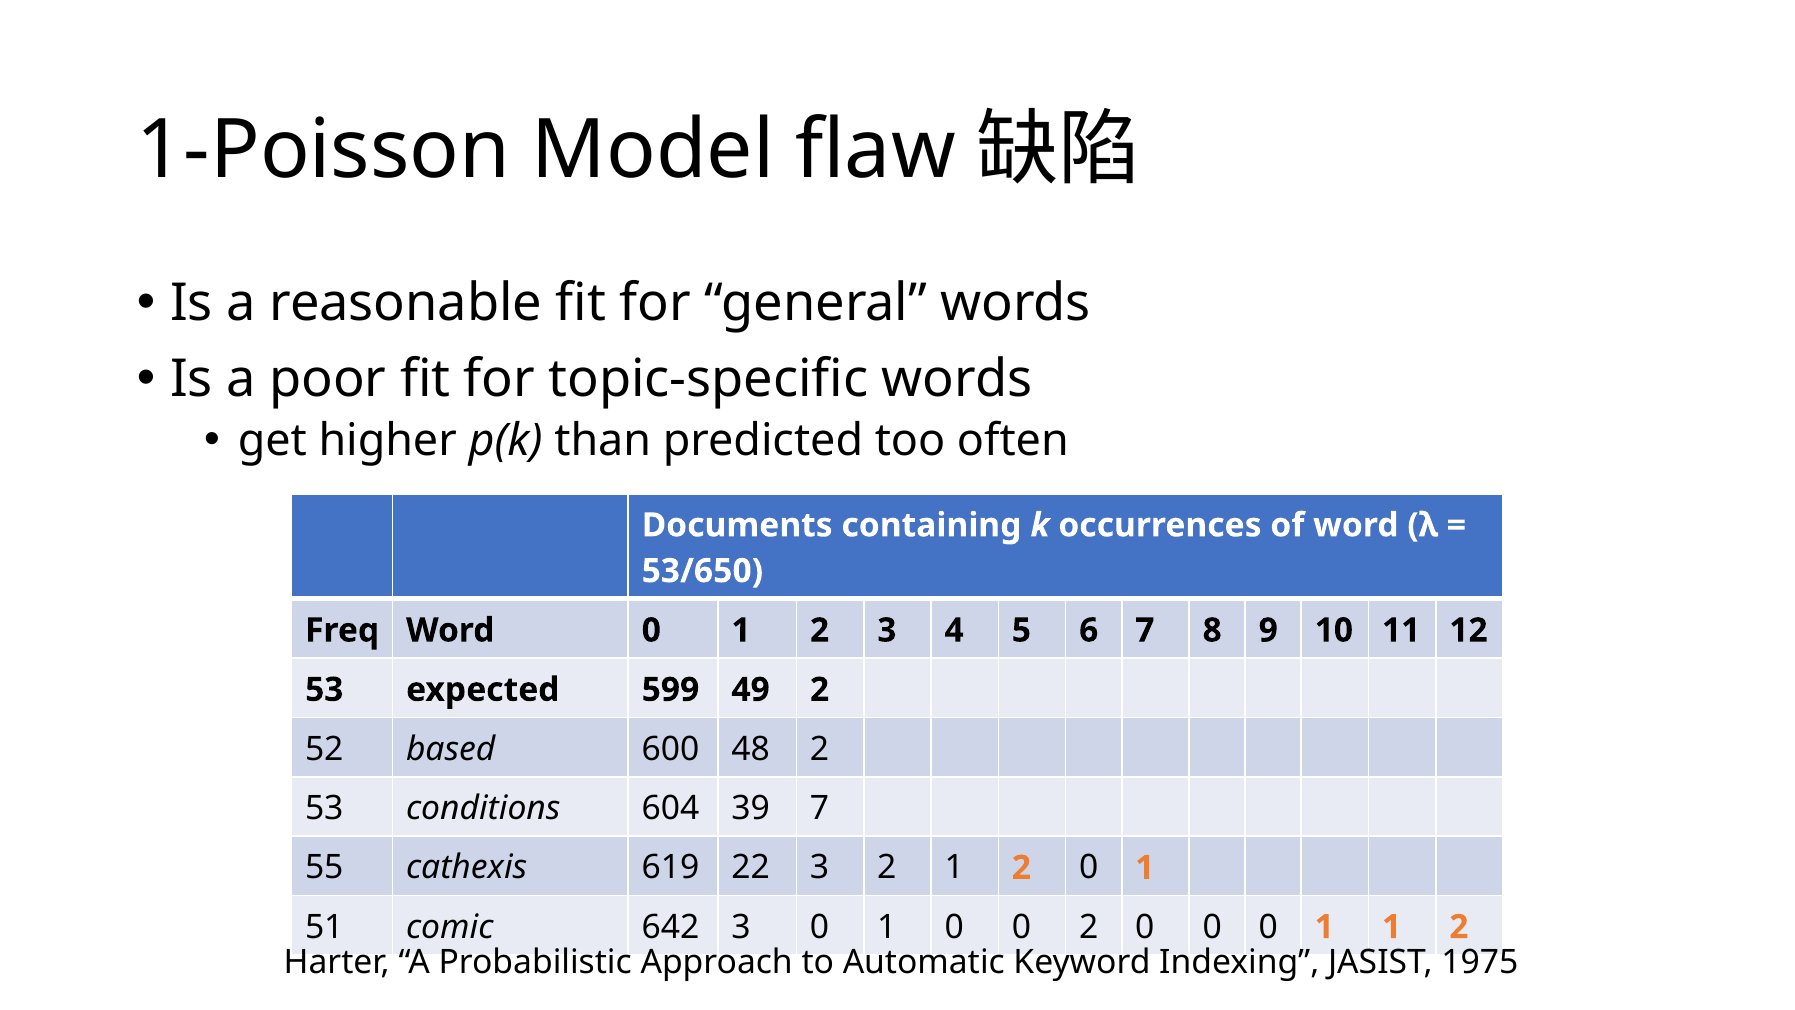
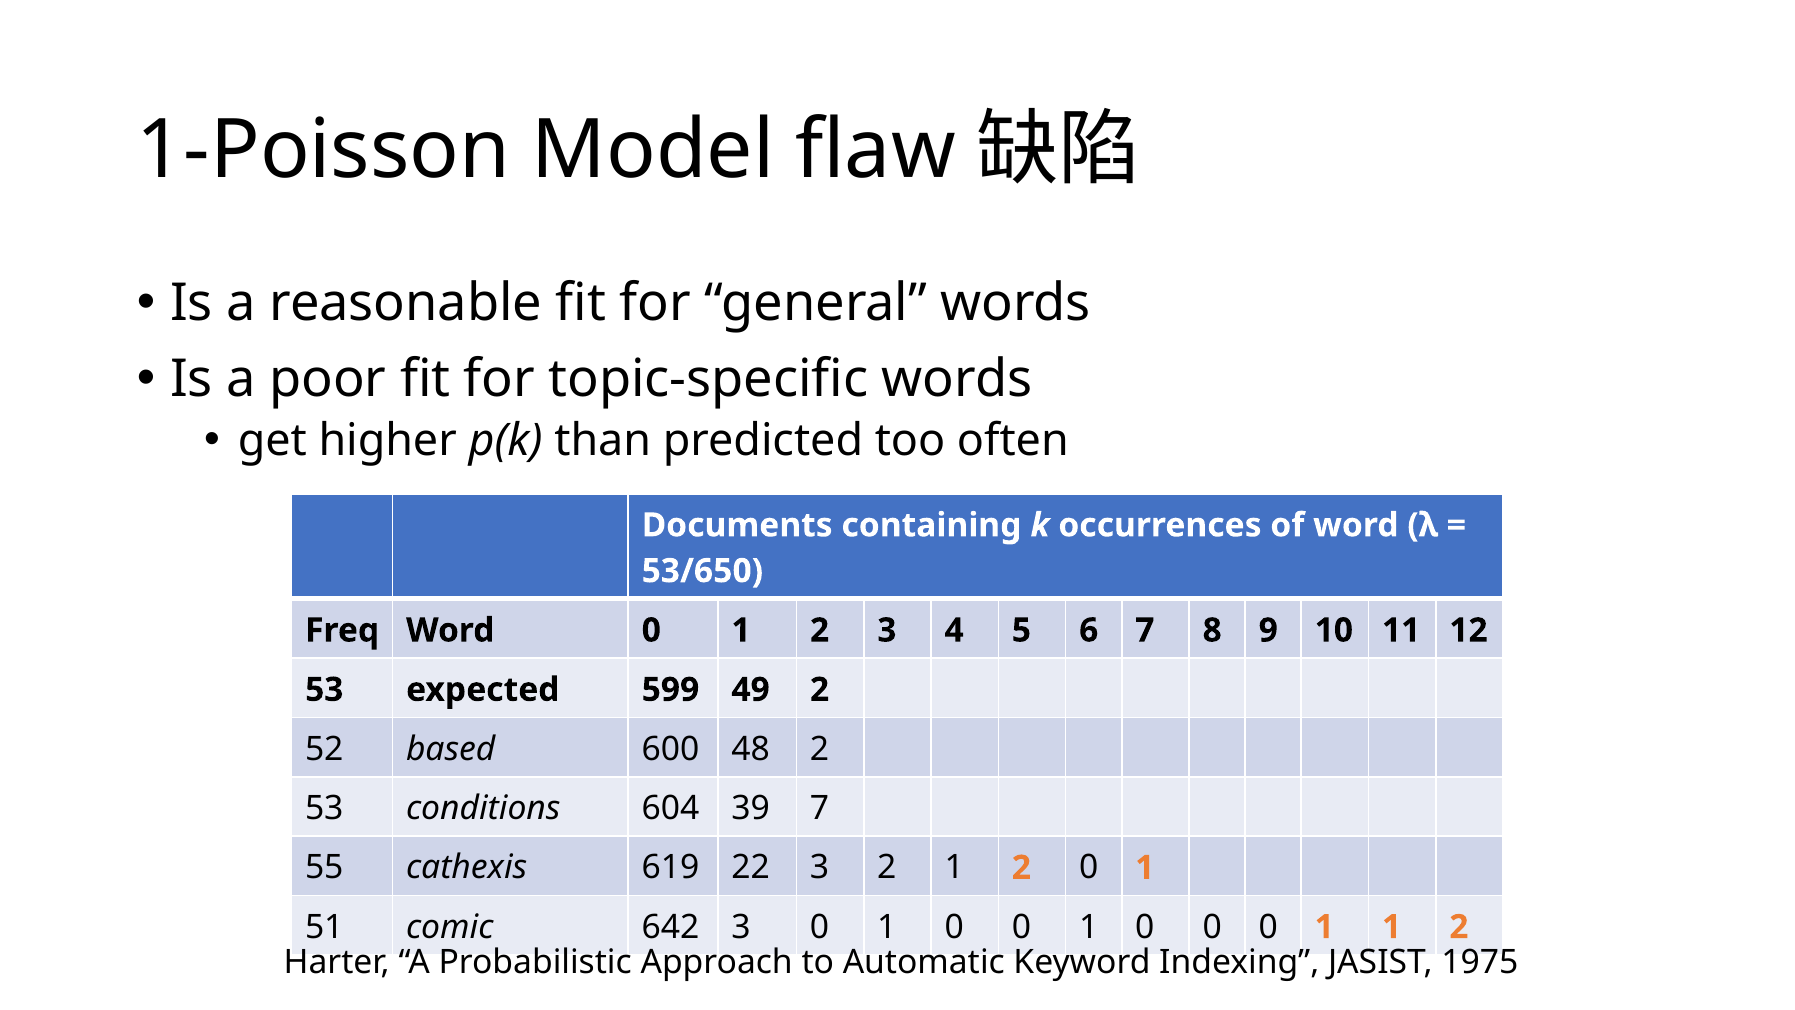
1 0 0 2: 2 -> 1 (1089, 927)
